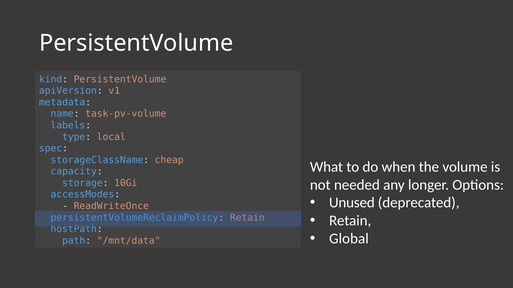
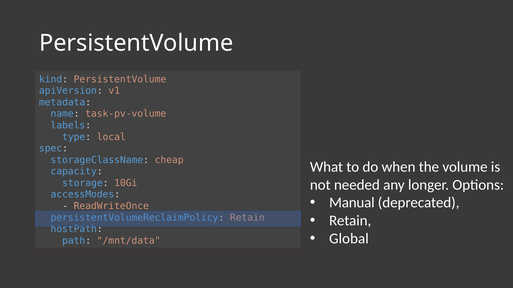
Unused: Unused -> Manual (352, 203)
